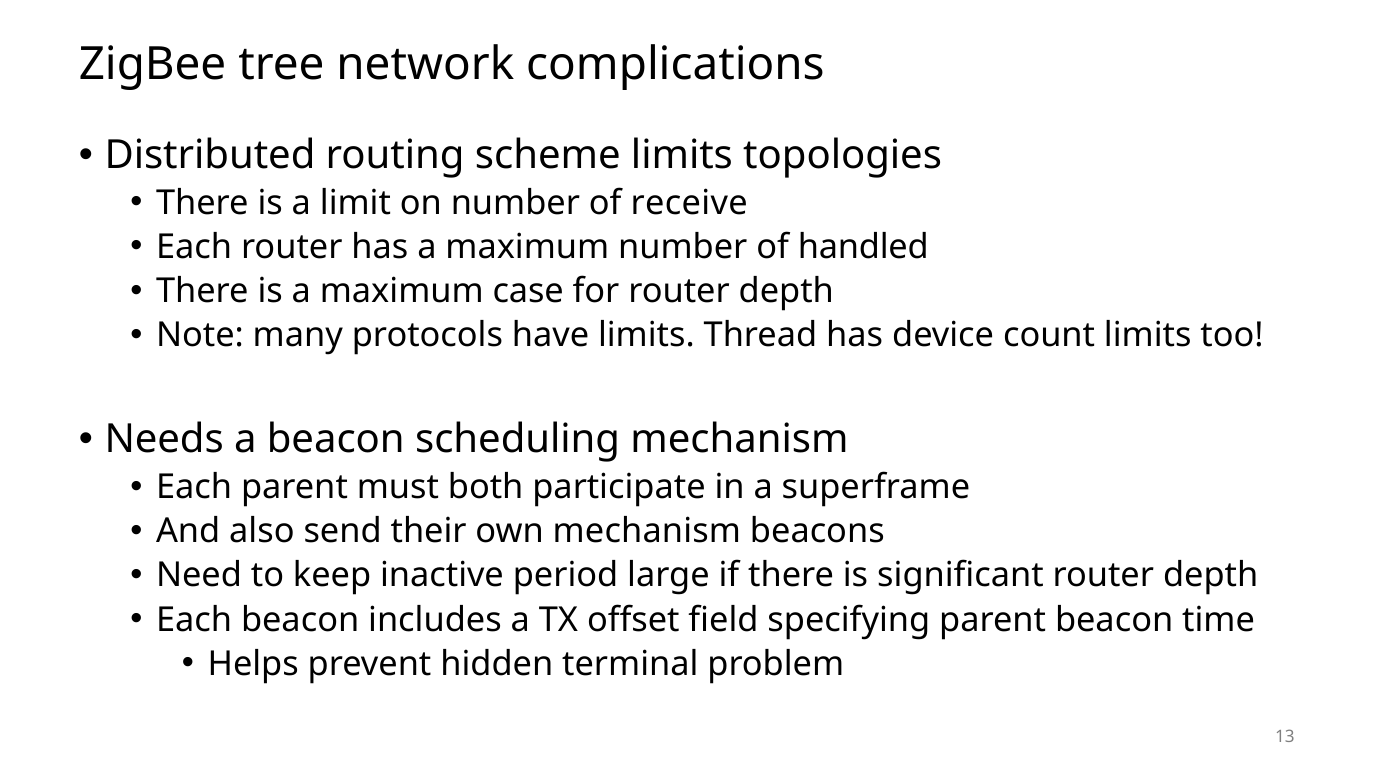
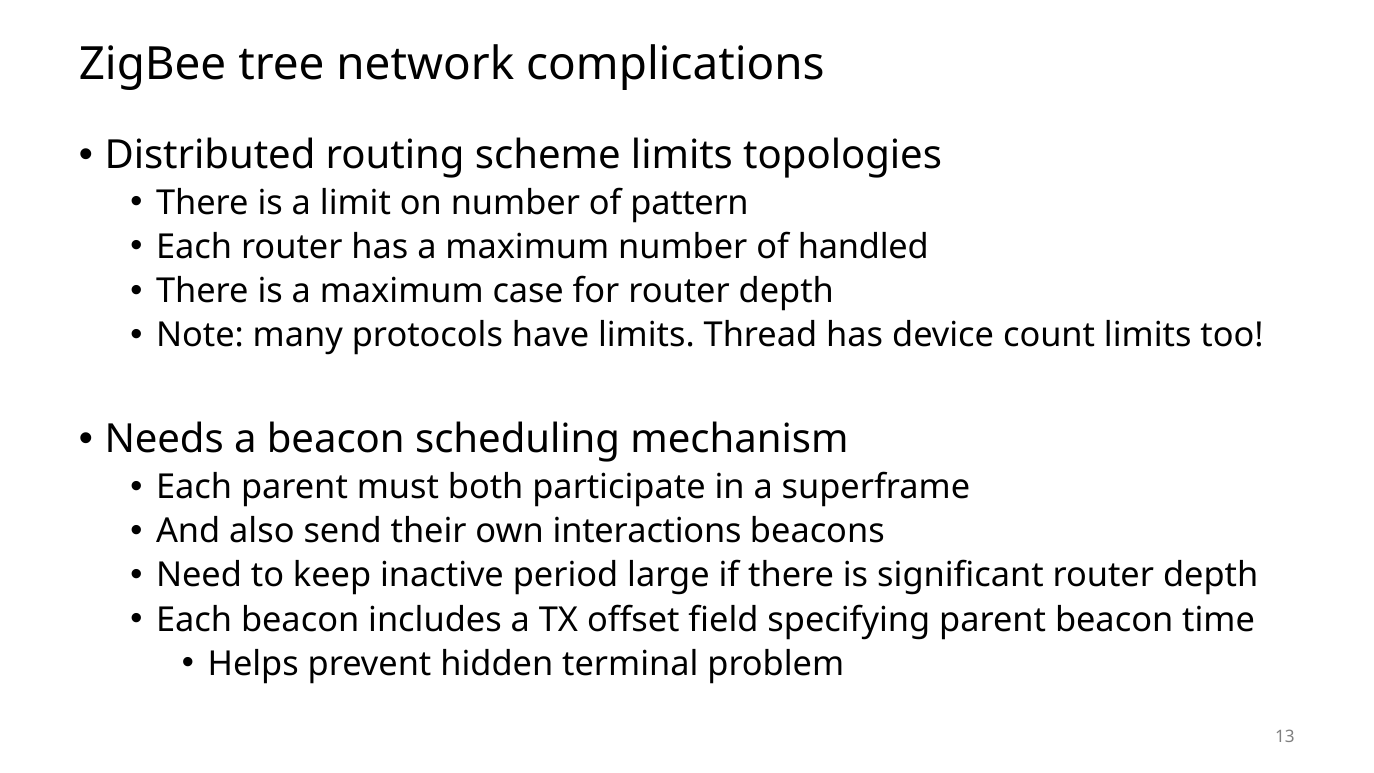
receive: receive -> pattern (690, 203)
own mechanism: mechanism -> interactions (647, 531)
